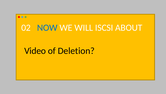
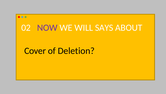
NOW colour: blue -> purple (47, 28)
ISCSI: ISCSI -> SAYS (104, 28)
Video: Video -> Cover (35, 50)
